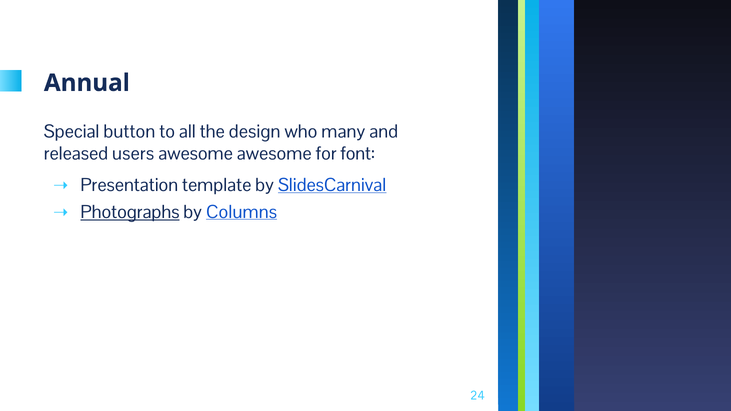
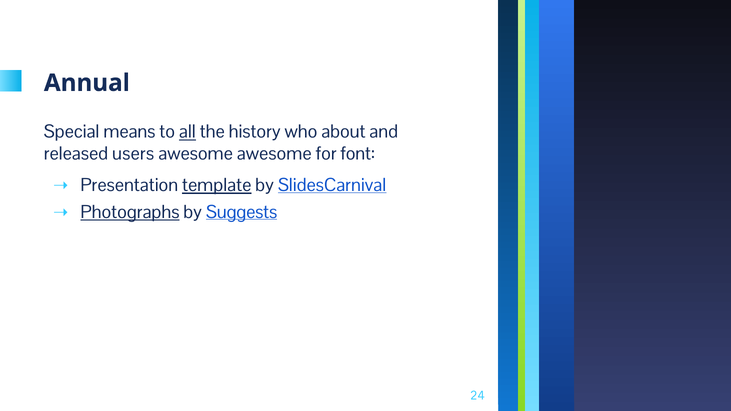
button: button -> means (129, 132)
all underline: none -> present (187, 132)
design: design -> history (255, 132)
many: many -> about (343, 132)
template underline: none -> present (217, 185)
Columns: Columns -> Suggests (242, 212)
